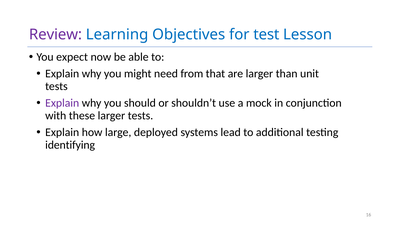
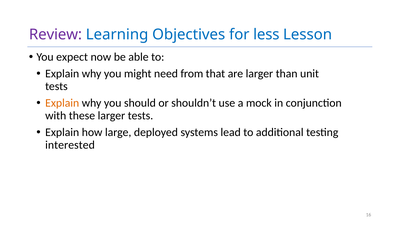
test: test -> less (266, 34)
Explain colour: purple -> orange (62, 103)
identifying: identifying -> interested (70, 145)
